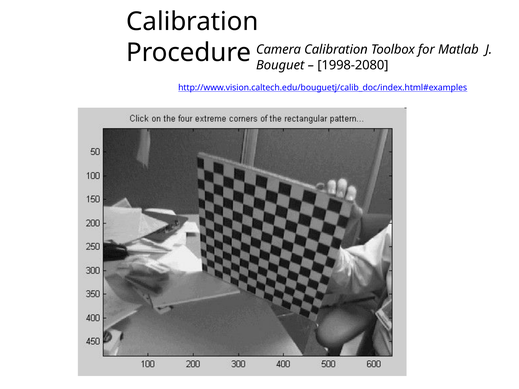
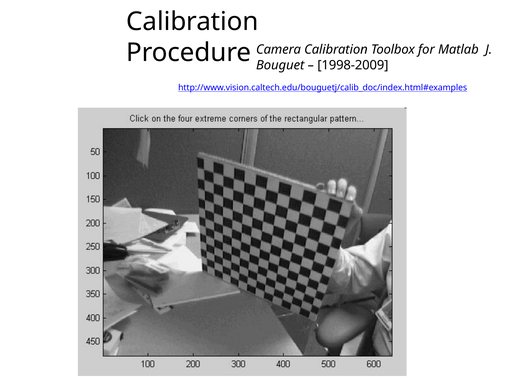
1998-2080: 1998-2080 -> 1998-2009 (353, 65)
